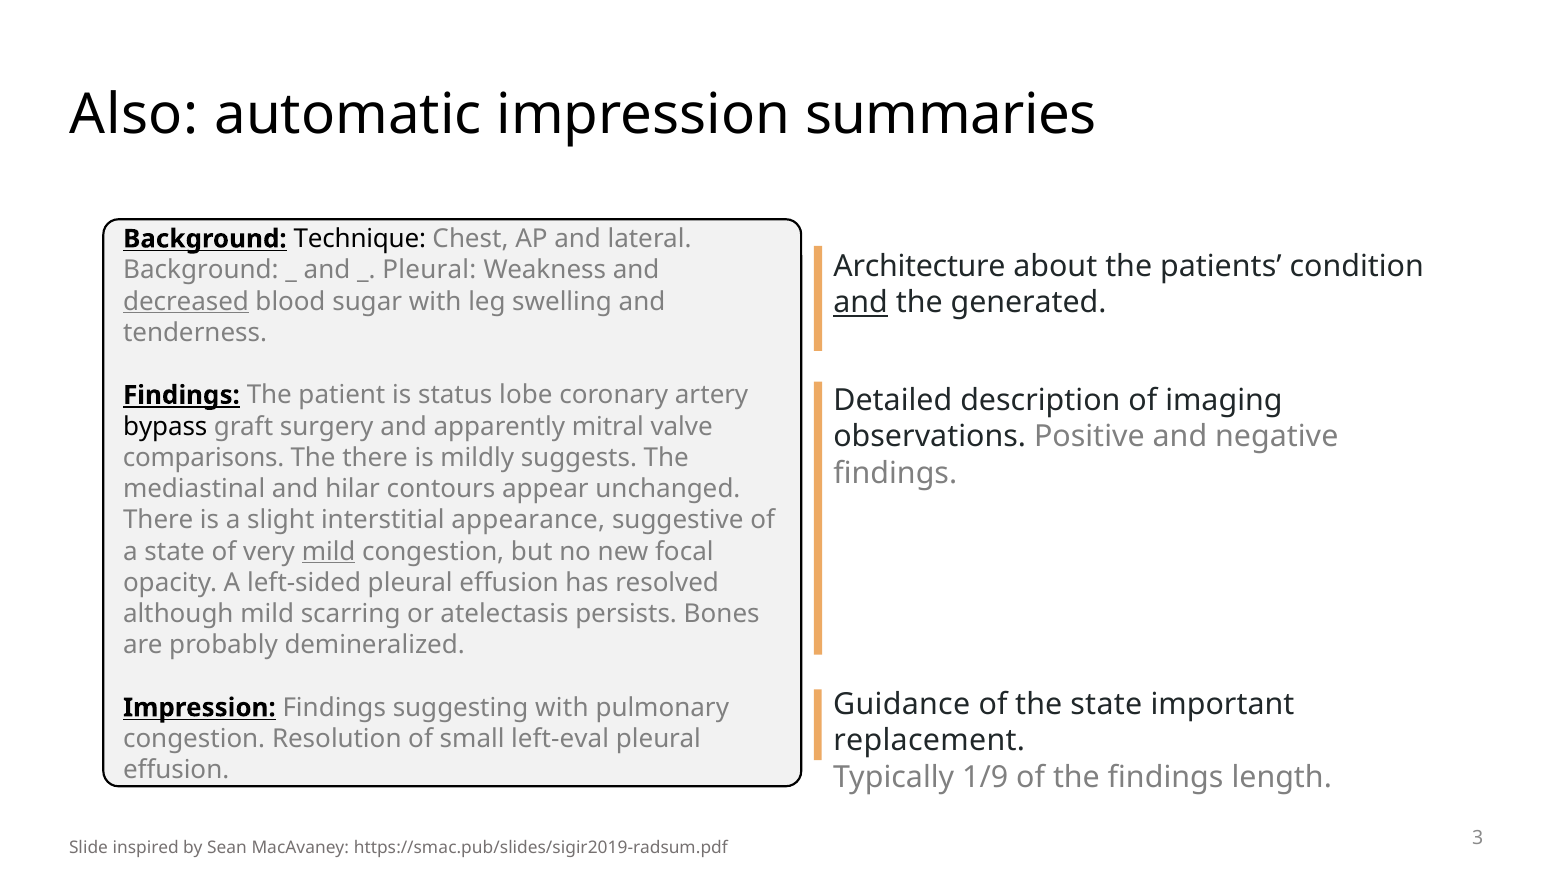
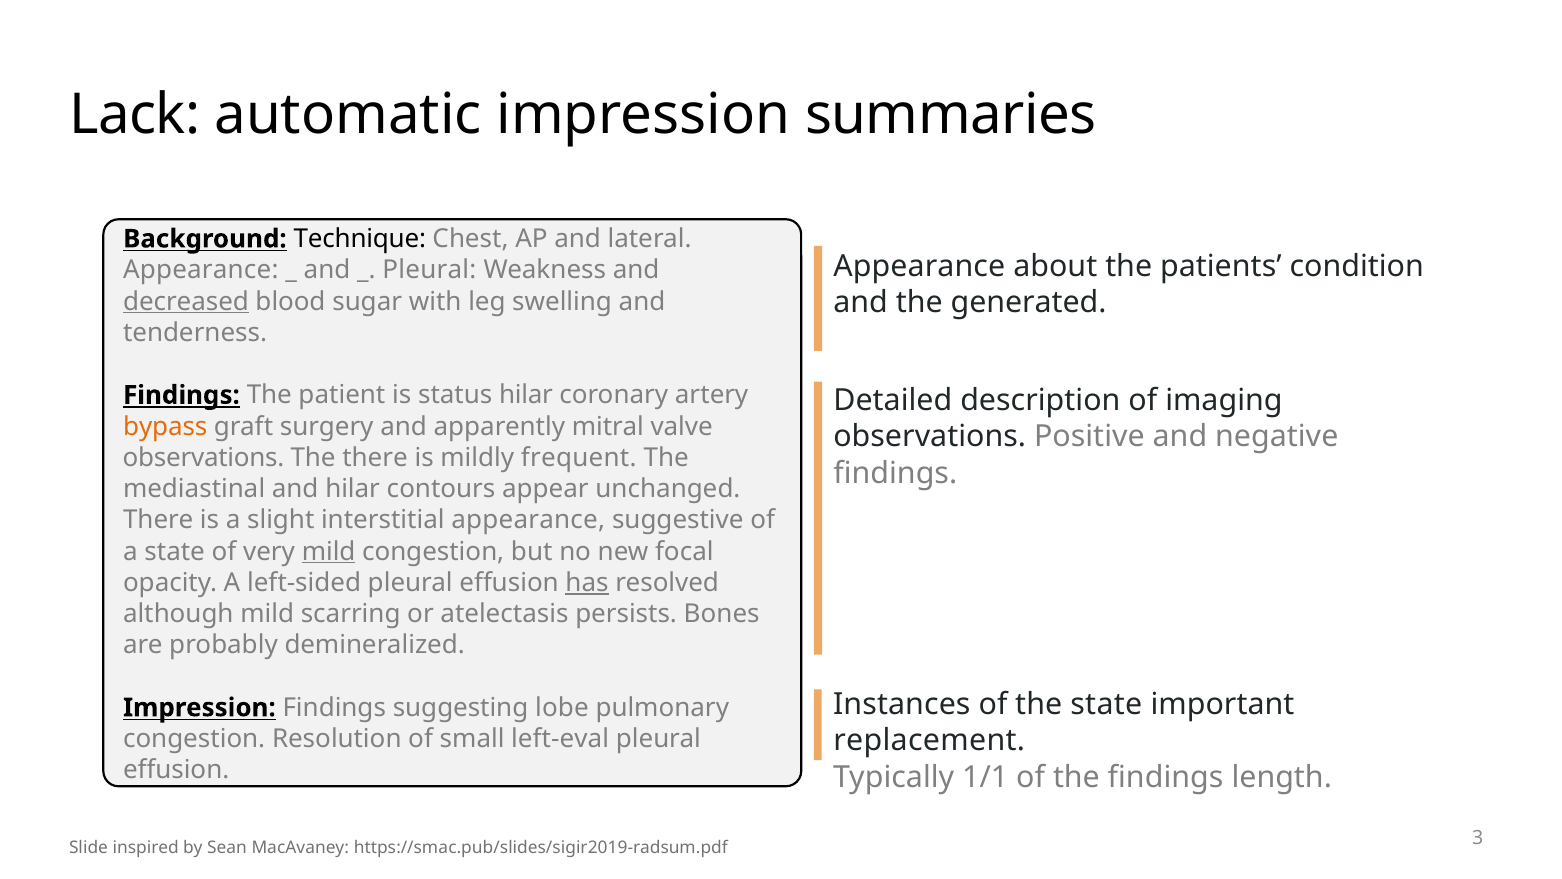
Also: Also -> Lack (135, 114)
Architecture: Architecture -> Appearance (919, 266)
Background: Background -> Appearance (201, 270)
and underline: present -> none (861, 303)
status lobe: lobe -> hilar (526, 395)
bypass colour: black -> orange (165, 426)
comparisons: comparisons -> observations (204, 457)
suggests: suggests -> frequent (579, 457)
has underline: none -> present (587, 582)
Guidance: Guidance -> Instances (902, 704)
suggesting with: with -> lobe (562, 707)
1/9: 1/9 -> 1/1 (985, 777)
